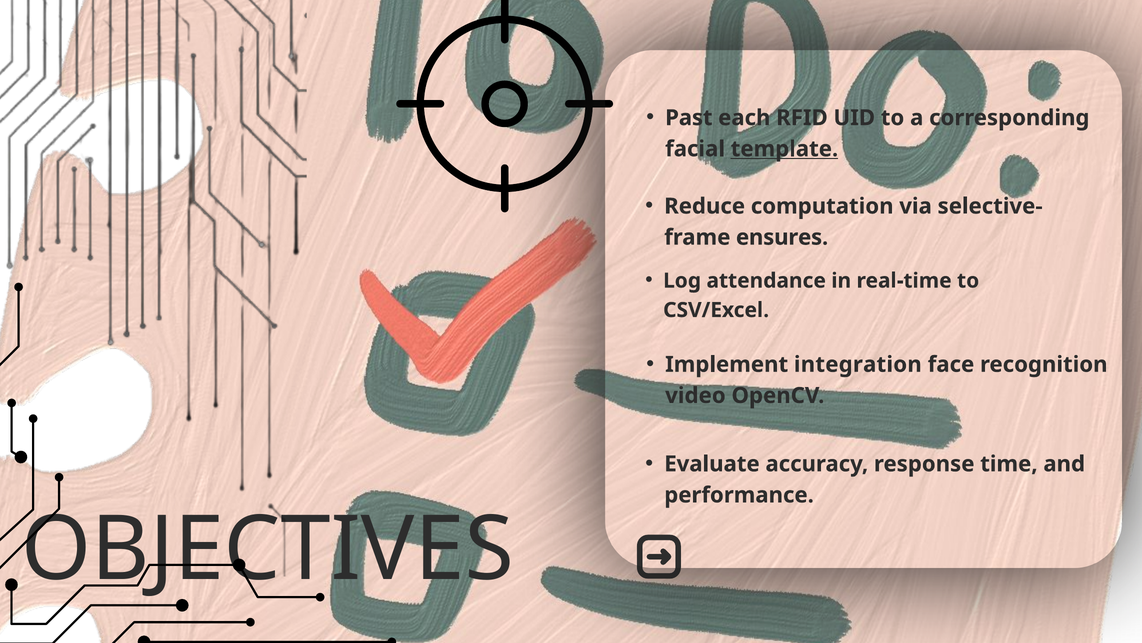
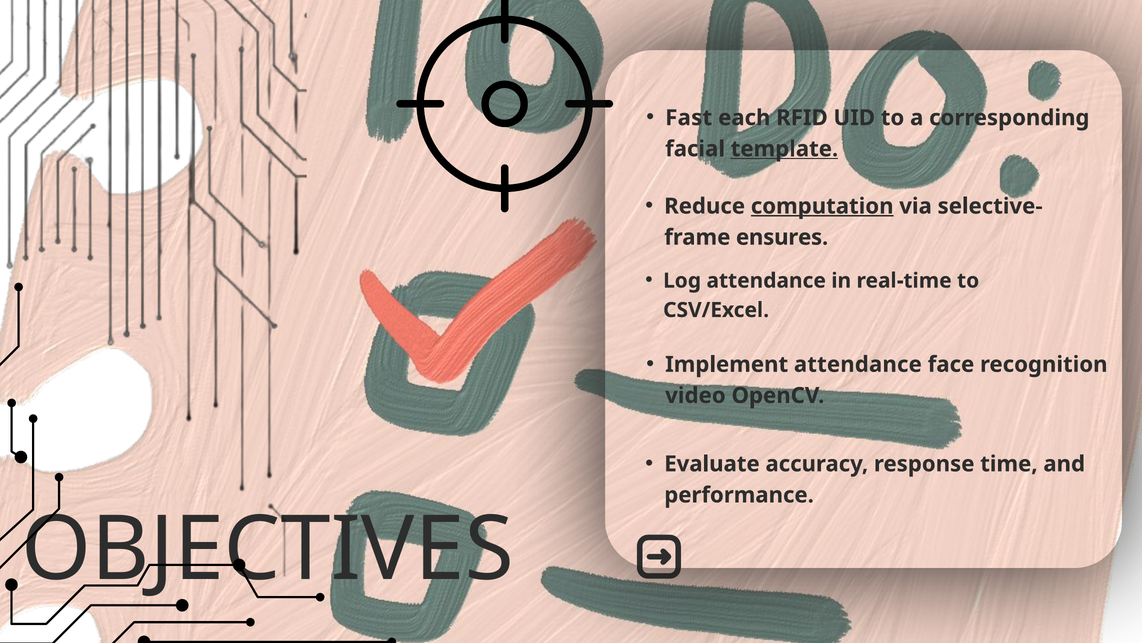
Past: Past -> Fast (689, 118)
computation underline: none -> present (822, 206)
Implement integration: integration -> attendance (858, 364)
